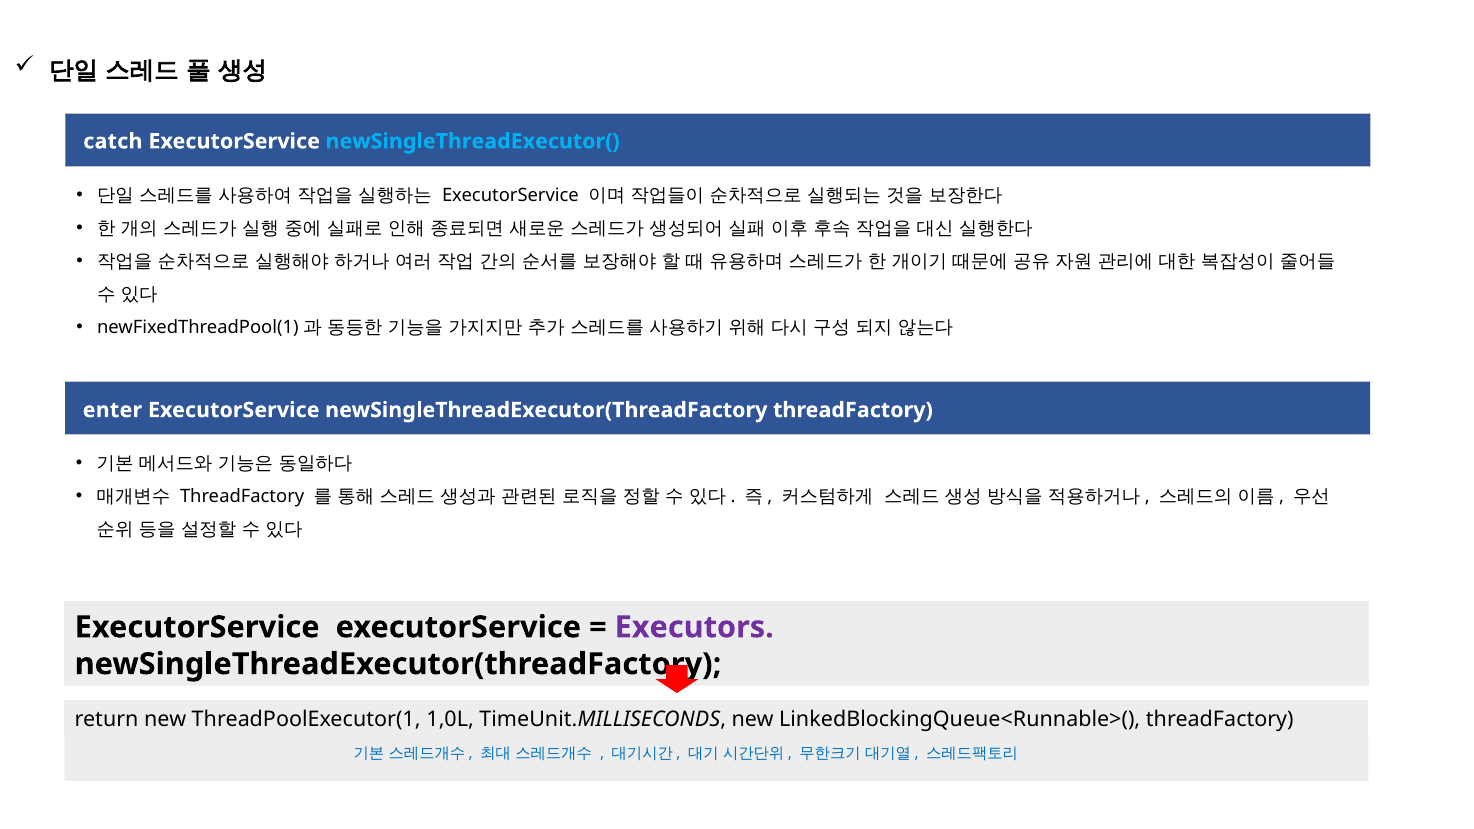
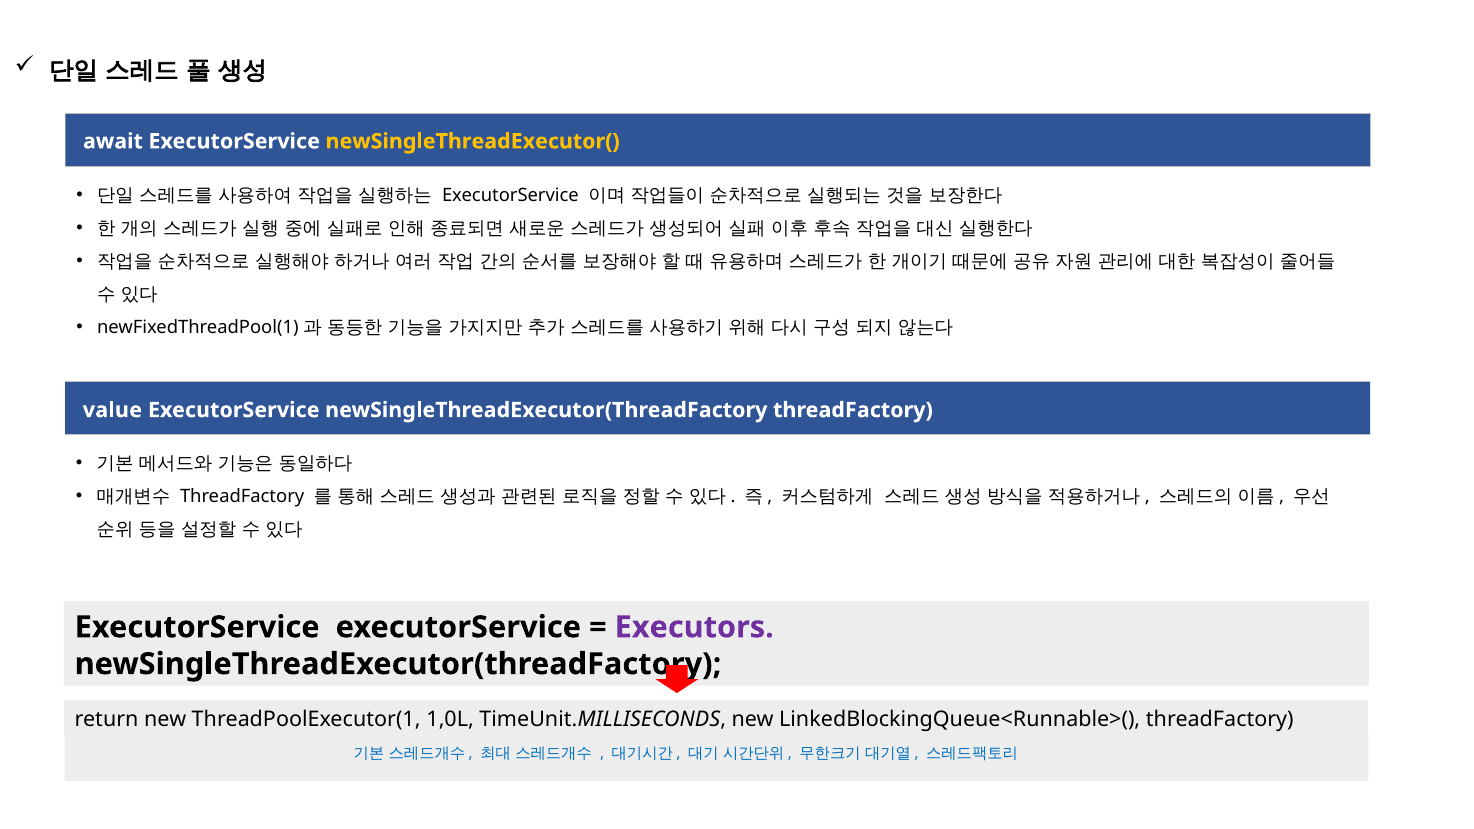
catch: catch -> await (113, 141)
newSingleThreadExecutor( colour: light blue -> yellow (473, 141)
enter: enter -> value (112, 410)
